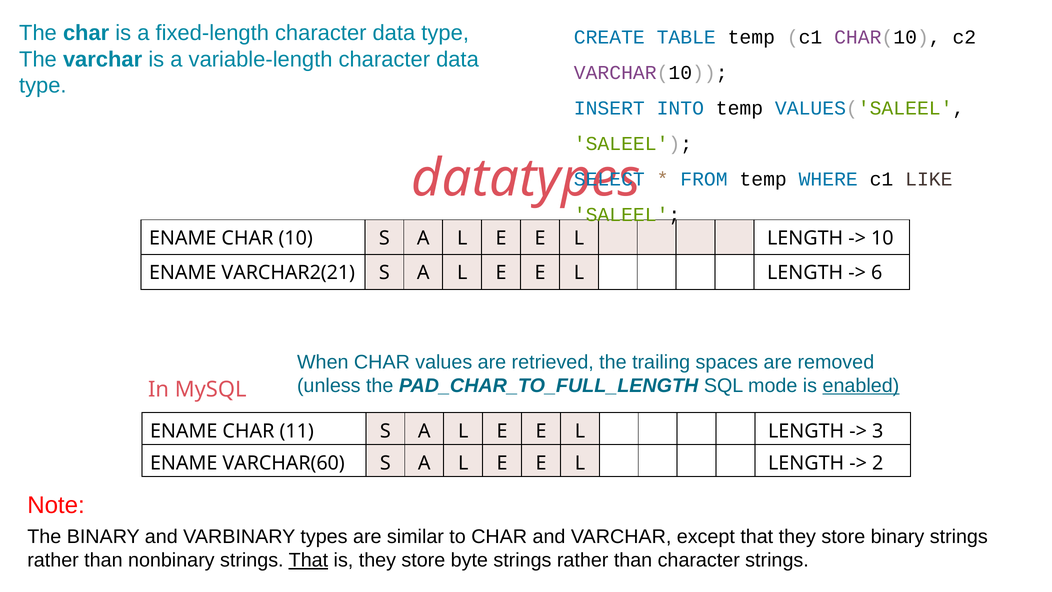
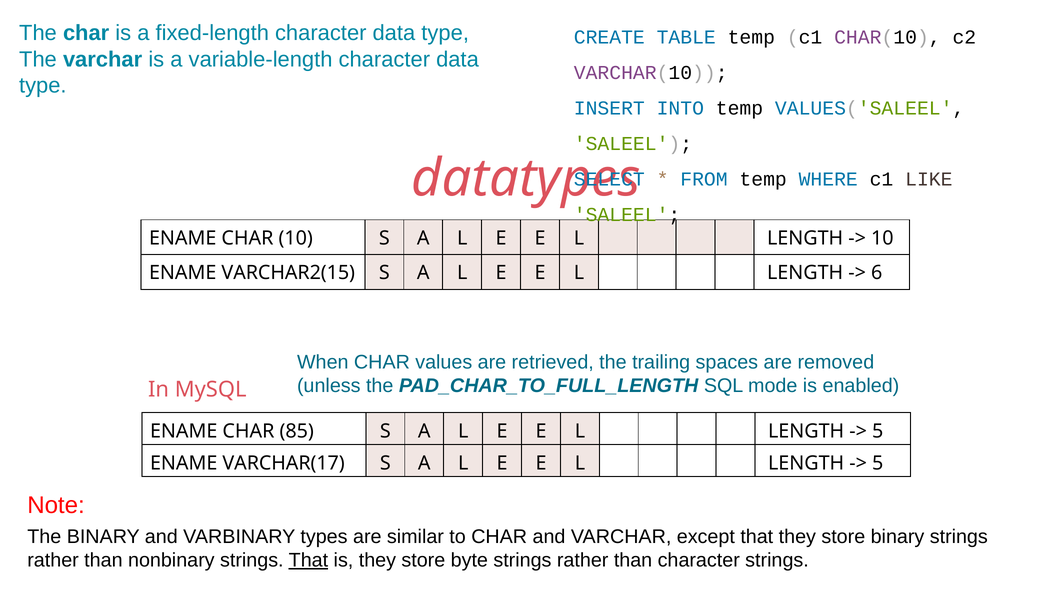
VARCHAR2(21: VARCHAR2(21 -> VARCHAR2(15 (288, 273)
enabled underline: present -> none (861, 386)
11: 11 -> 85 (297, 431)
3: 3 -> 5 (878, 431)
VARCHAR(60: VARCHAR(60 -> VARCHAR(17 (284, 463)
2: 2 -> 5 (878, 463)
